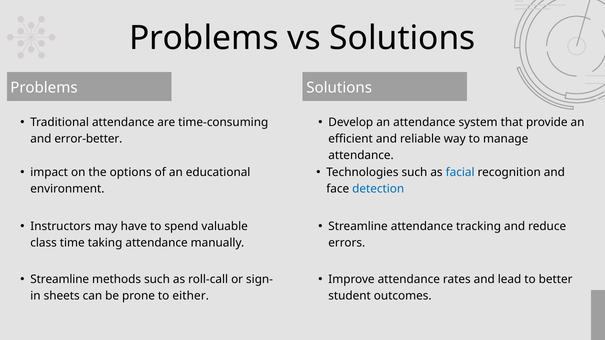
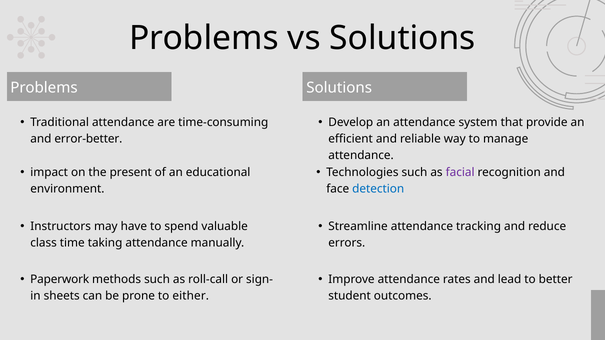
options: options -> present (131, 173)
facial colour: blue -> purple (460, 173)
Streamline: Streamline -> Paperwork (60, 280)
